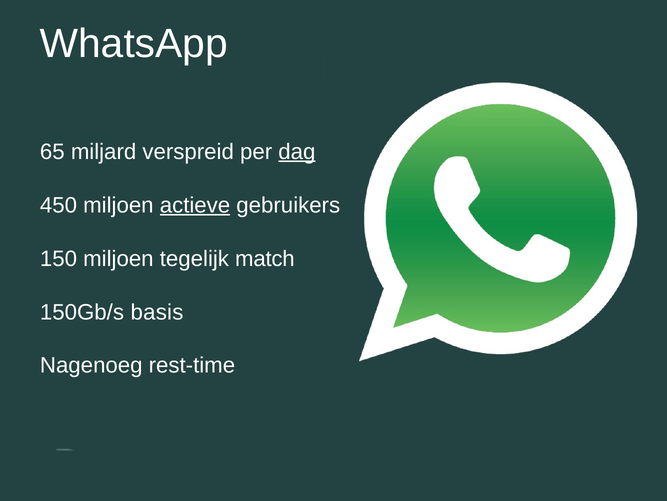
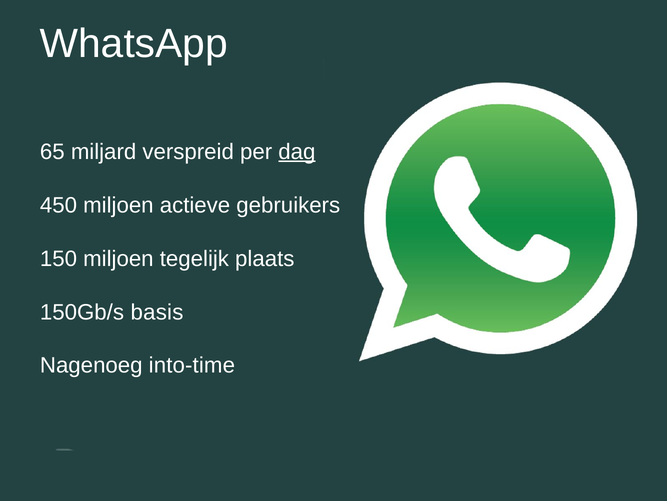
actieve underline: present -> none (195, 205)
match: match -> plaats (265, 258)
rest-time: rest-time -> into-time (192, 365)
